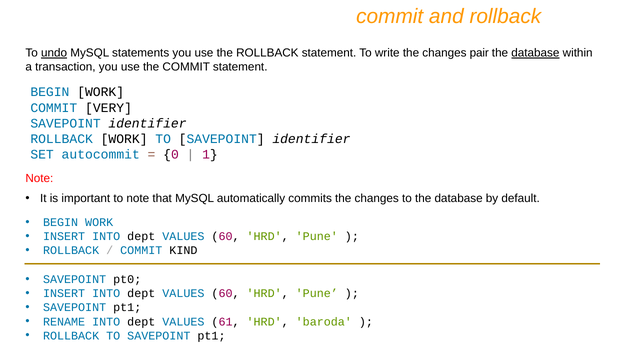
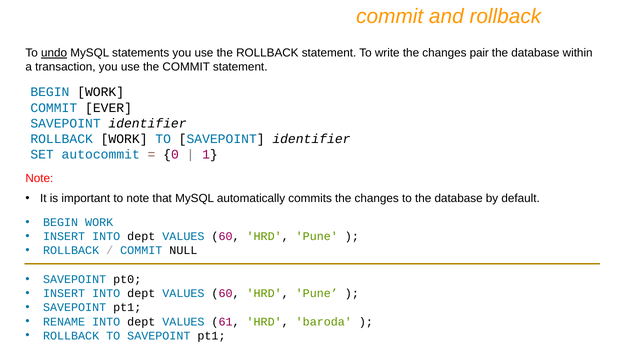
database underline: present -> none (535, 53)
VERY: VERY -> EVER (109, 108)
KIND: KIND -> NULL (183, 251)
